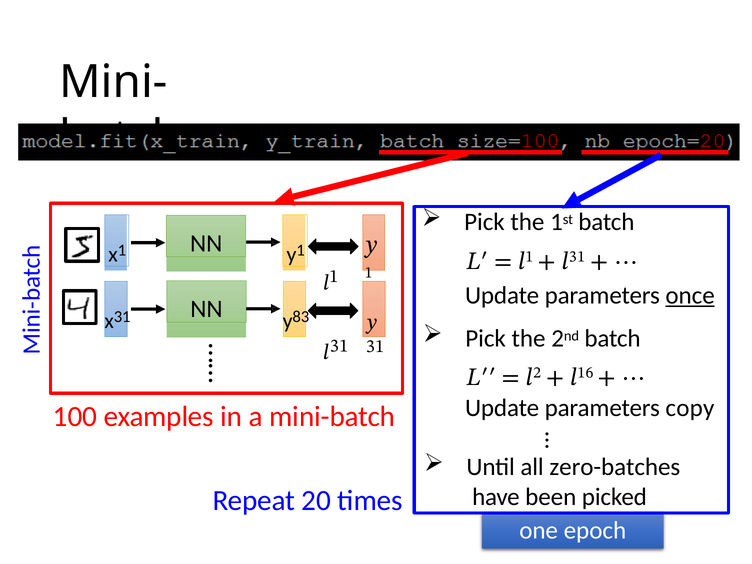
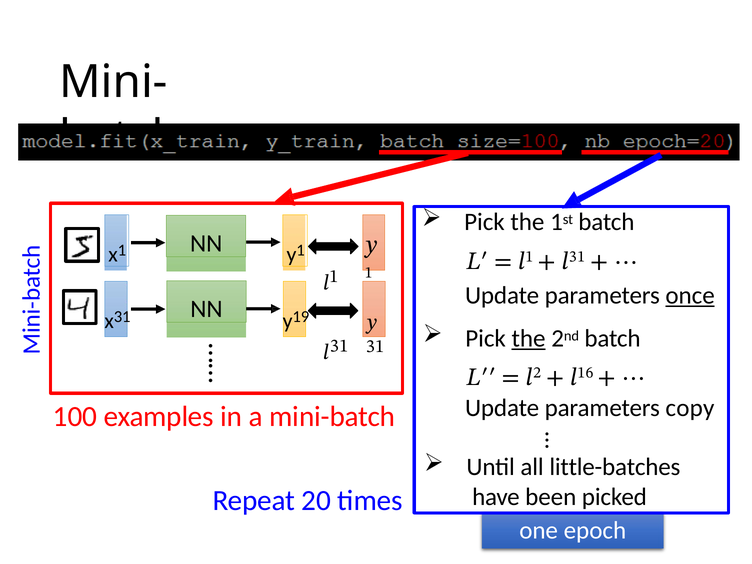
83: 83 -> 19 (301, 317)
the underline: none -> present (529, 338)
zero-batches: zero-batches -> little-batches (615, 467)
